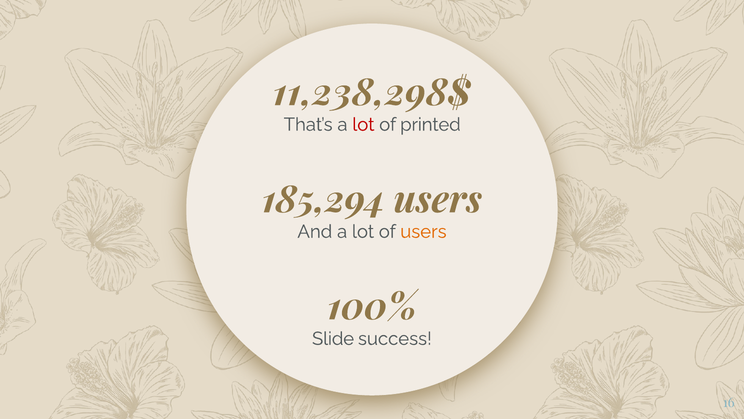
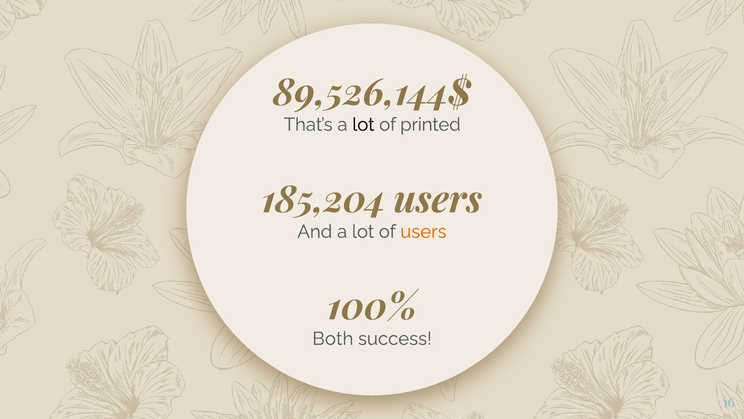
11,238,298$: 11,238,298$ -> 89,526,144$ (372, 93)
lot colour: red -> black (363, 124)
185,294: 185,294 -> 185,204 (324, 200)
Slide: Slide -> Both (333, 338)
